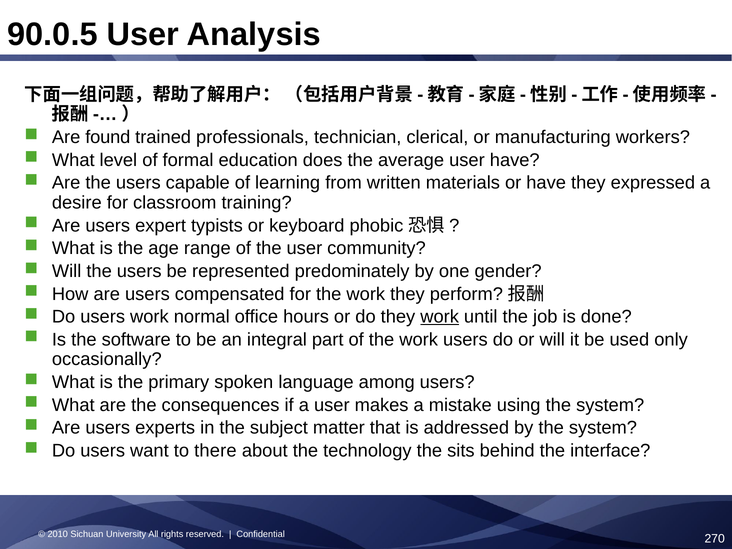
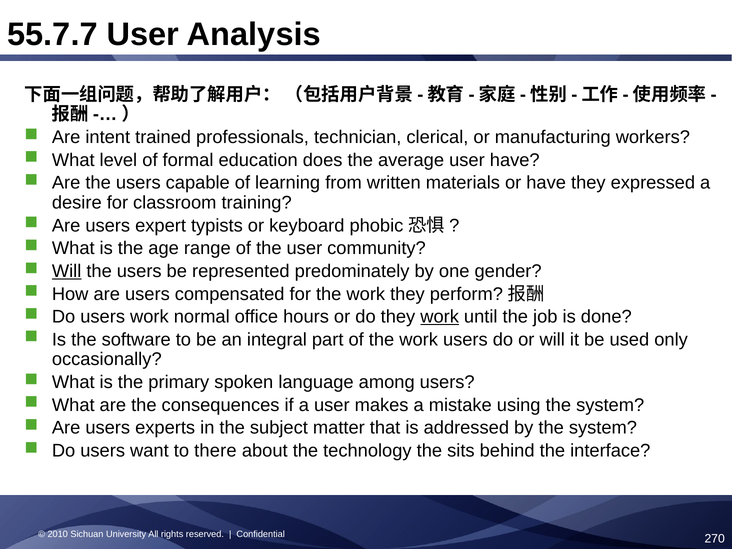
90.0.5: 90.0.5 -> 55.7.7 (52, 34)
found: found -> intent (108, 137)
Will underline: none -> present (67, 271)
